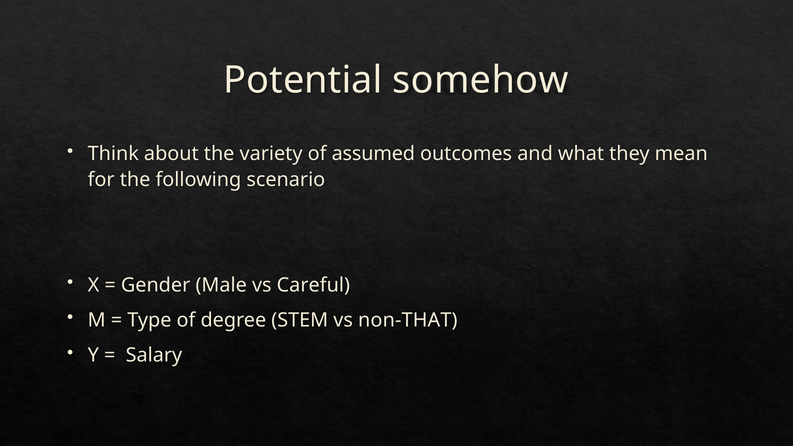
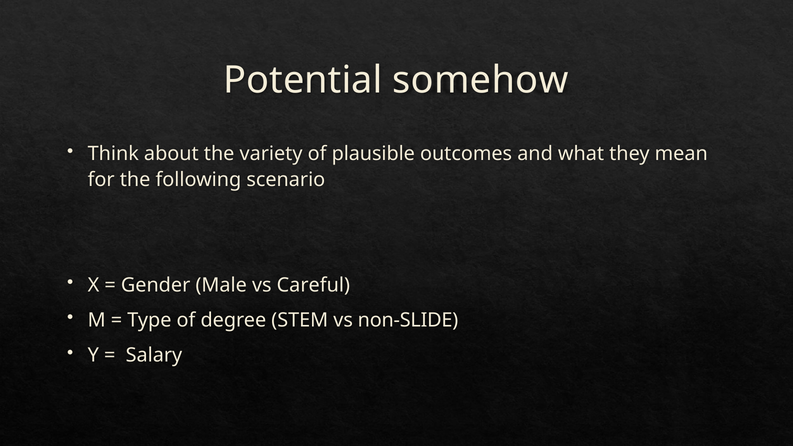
assumed: assumed -> plausible (373, 154)
non-THAT: non-THAT -> non-SLIDE (408, 320)
